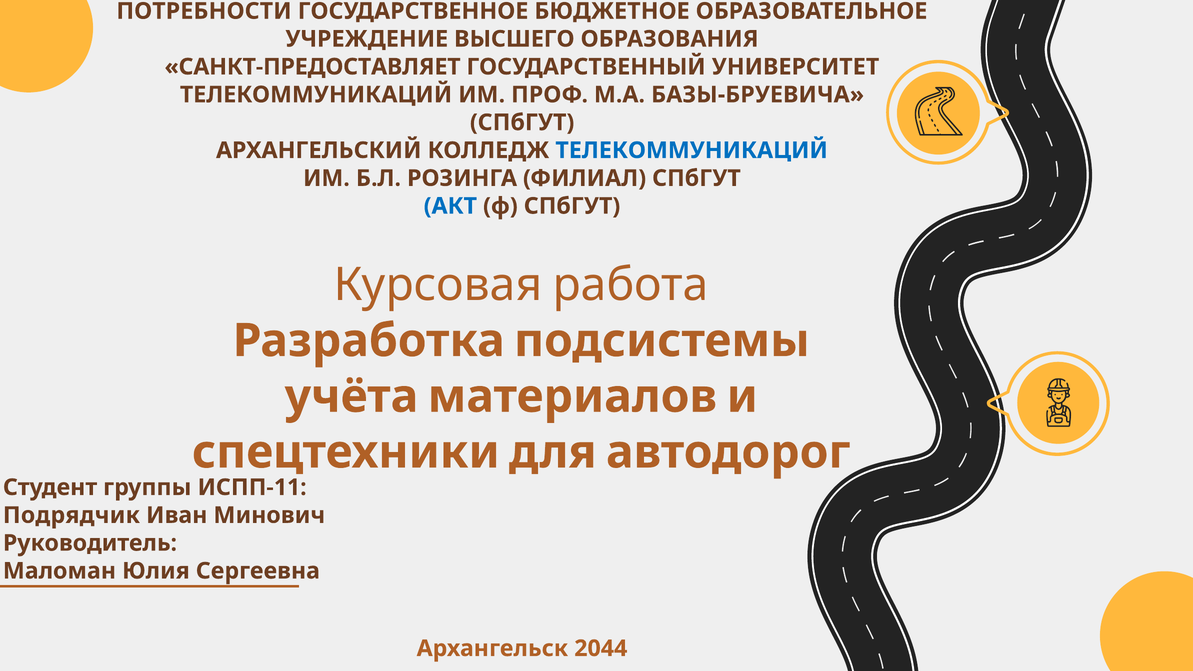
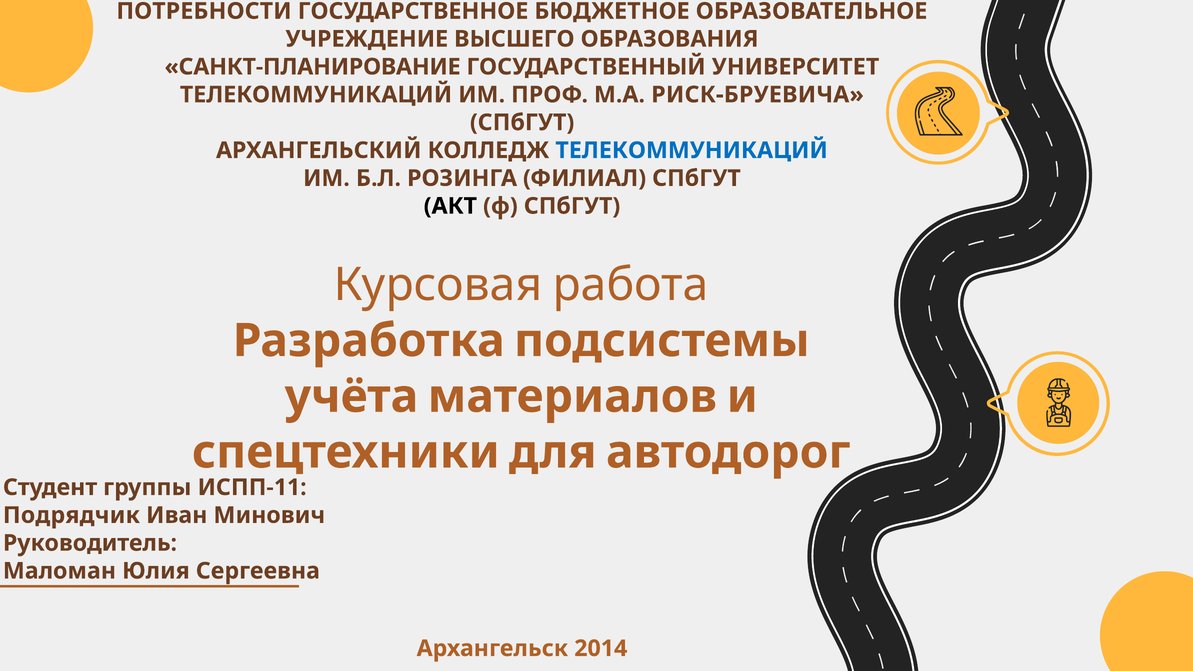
САНКТ-ПРЕДОСТАВЛЯЕТ: САНКТ-ПРЕДОСТАВЛЯЕТ -> САНКТ-ПЛАНИРОВАНИЕ (313, 67)
БАЗЫ-БРУЕВИЧА: БАЗЫ-БРУЕВИЧА -> РИСК-БРУЕВИЧА (758, 95)
АКТ colour: blue -> black (450, 206)
2044: 2044 -> 2014 (601, 648)
